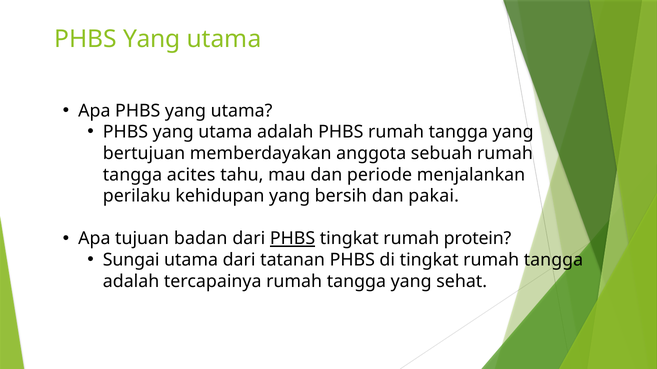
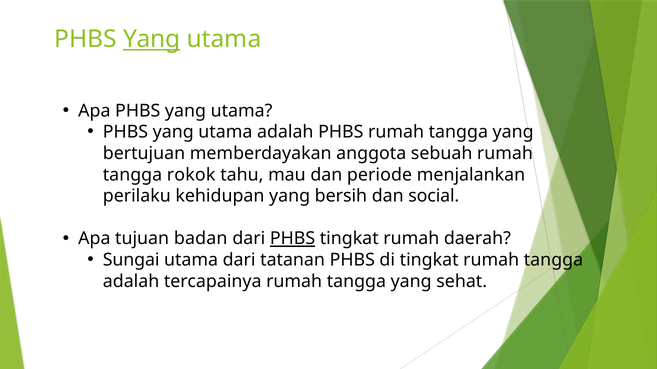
Yang underline: none -> present (152, 39)
acites: acites -> rokok (191, 175)
pakai: pakai -> social (434, 196)
protein: protein -> daerah (477, 239)
